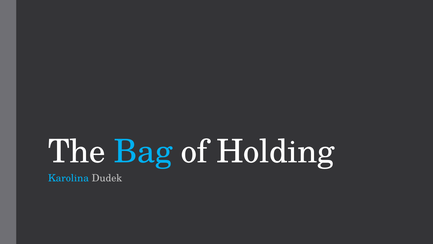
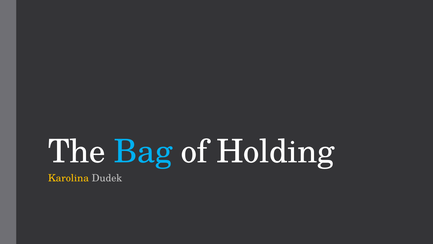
Karolina colour: light blue -> yellow (68, 178)
